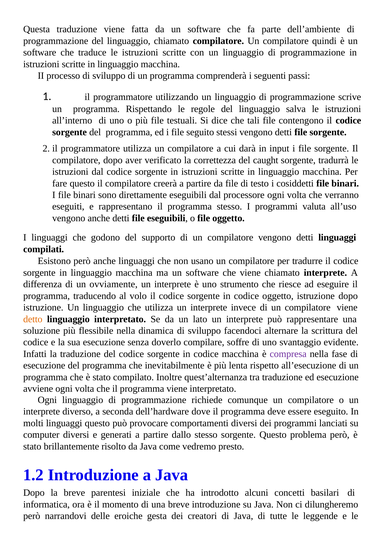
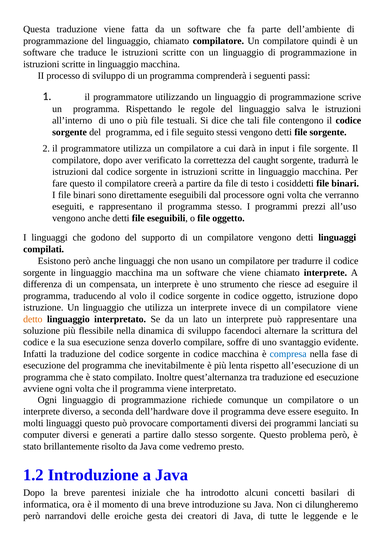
valuta: valuta -> prezzi (314, 207)
ovviamente: ovviamente -> compensata (114, 284)
compresa colour: purple -> blue (288, 354)
